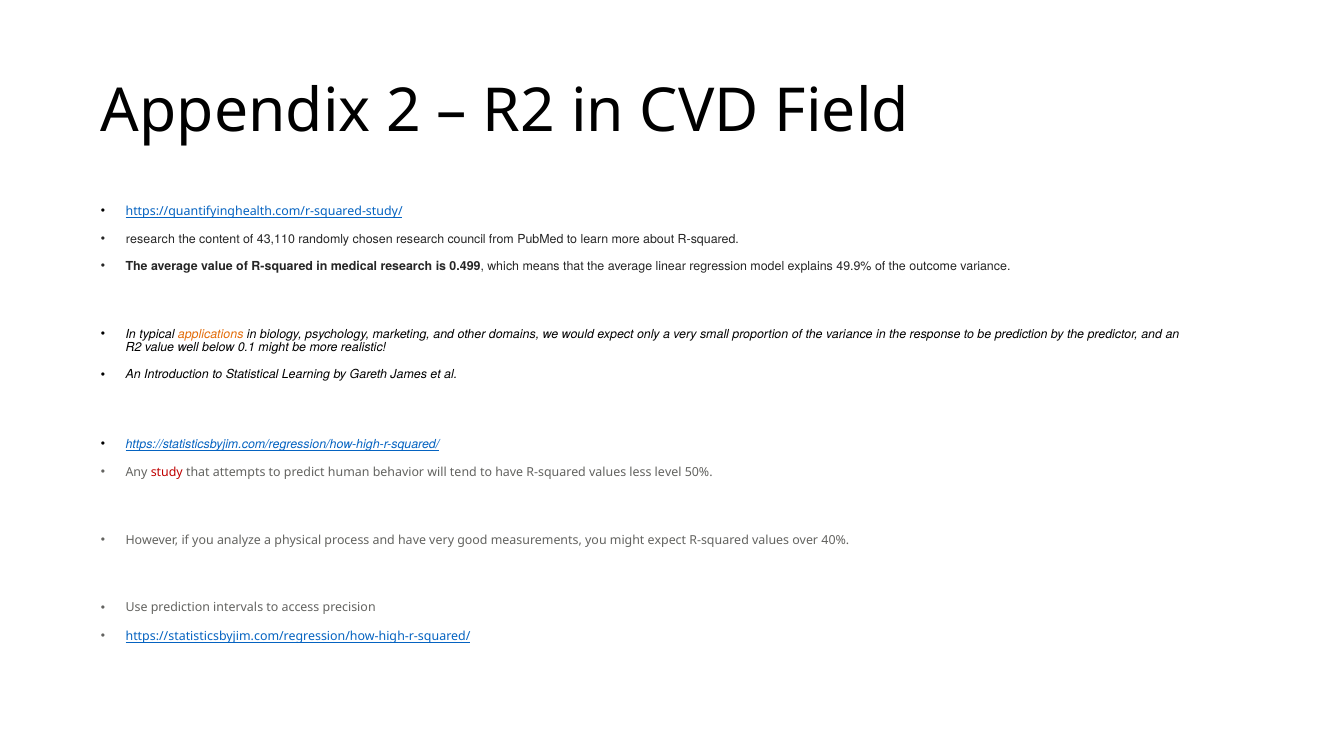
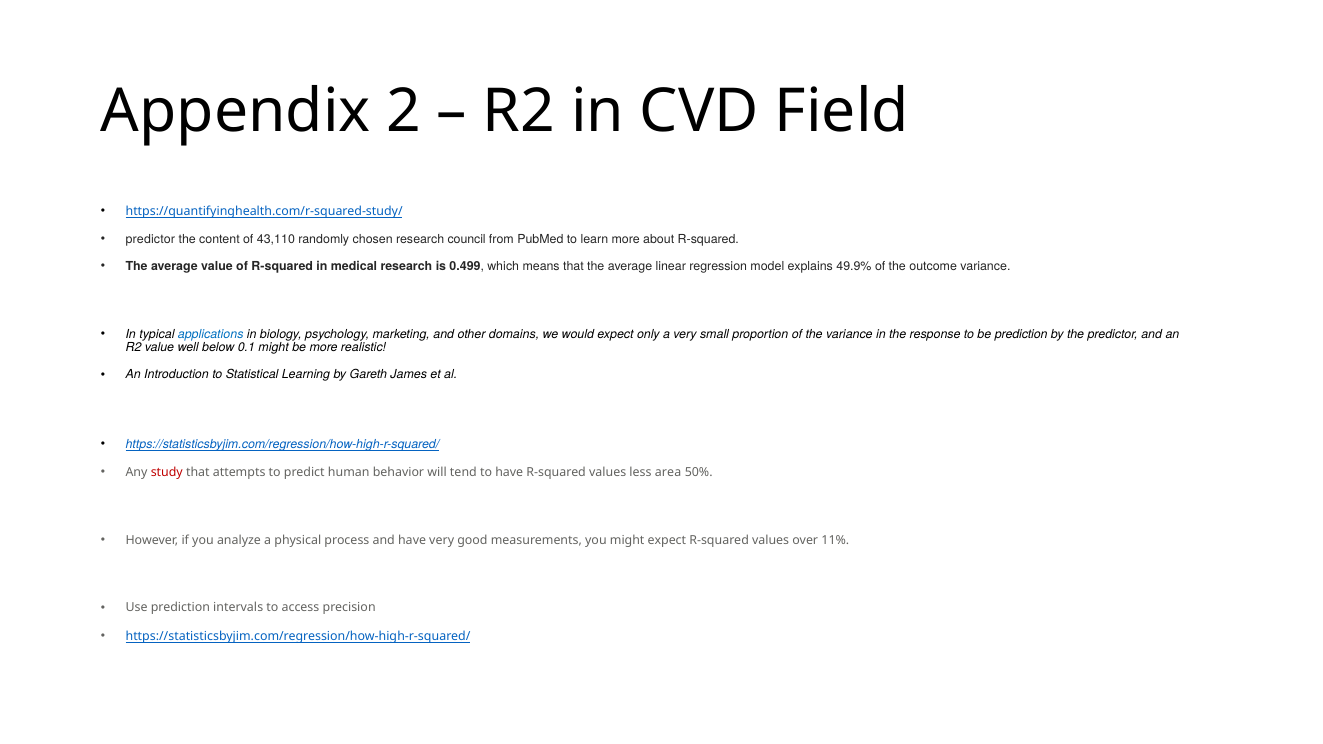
research: research -> predictor (150, 239)
applications colour: orange -> blue (211, 334)
level: level -> area (668, 472)
40%: 40% -> 11% (835, 540)
